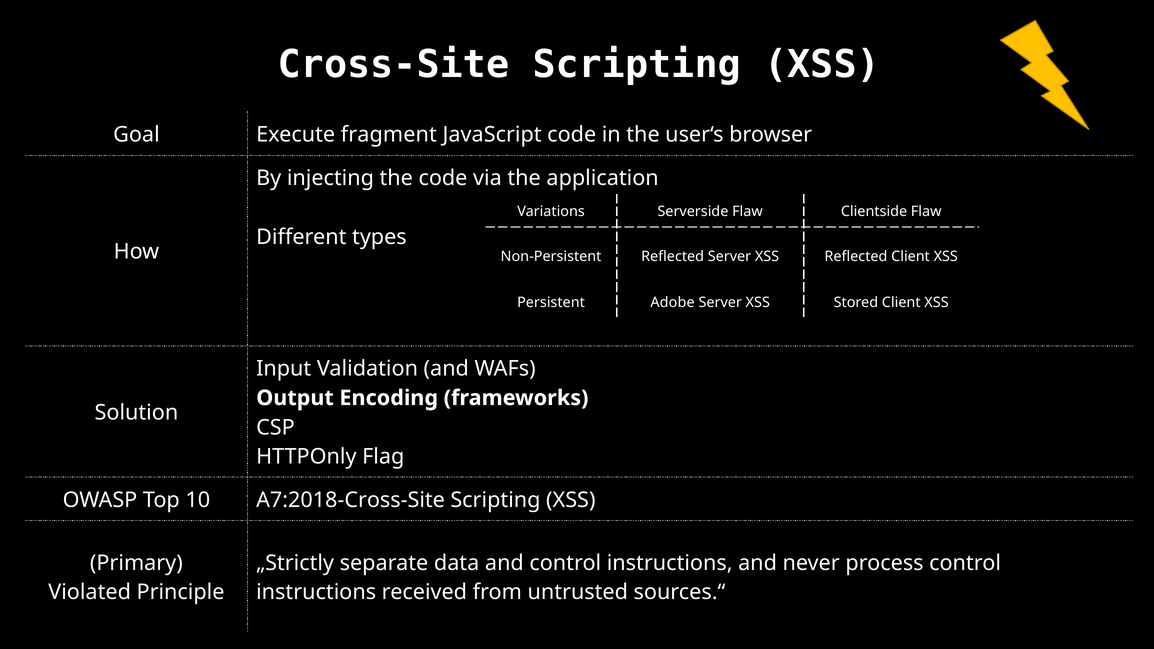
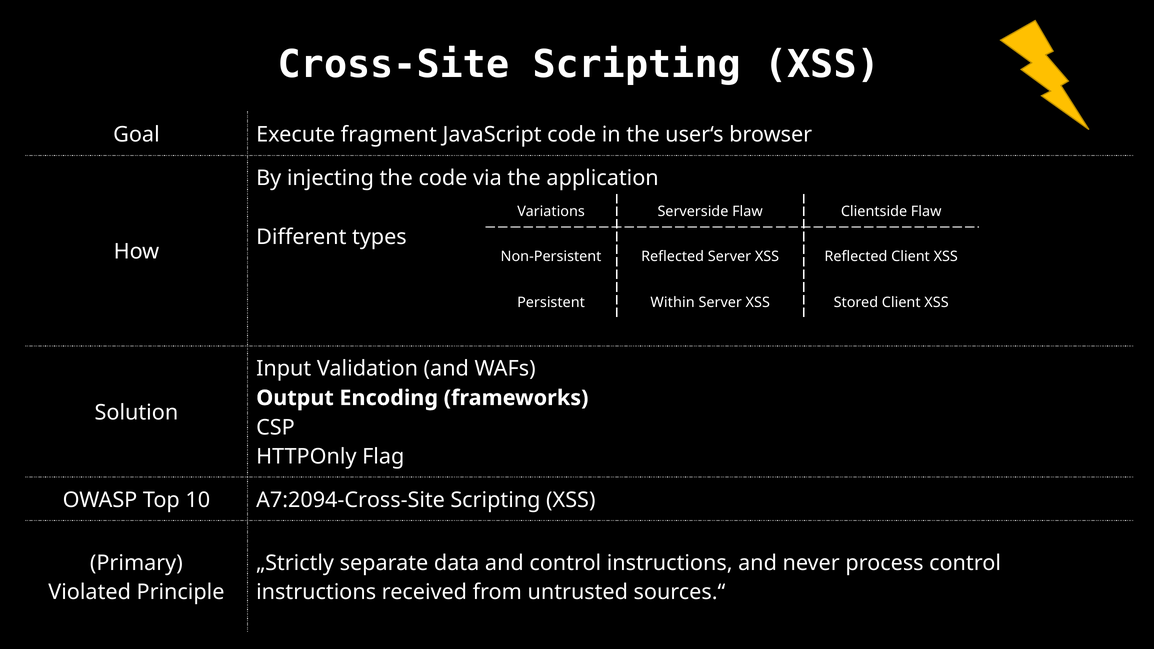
Adobe: Adobe -> Within (673, 302)
A7:2018-Cross-Site: A7:2018-Cross-Site -> A7:2094-Cross-Site (351, 500)
